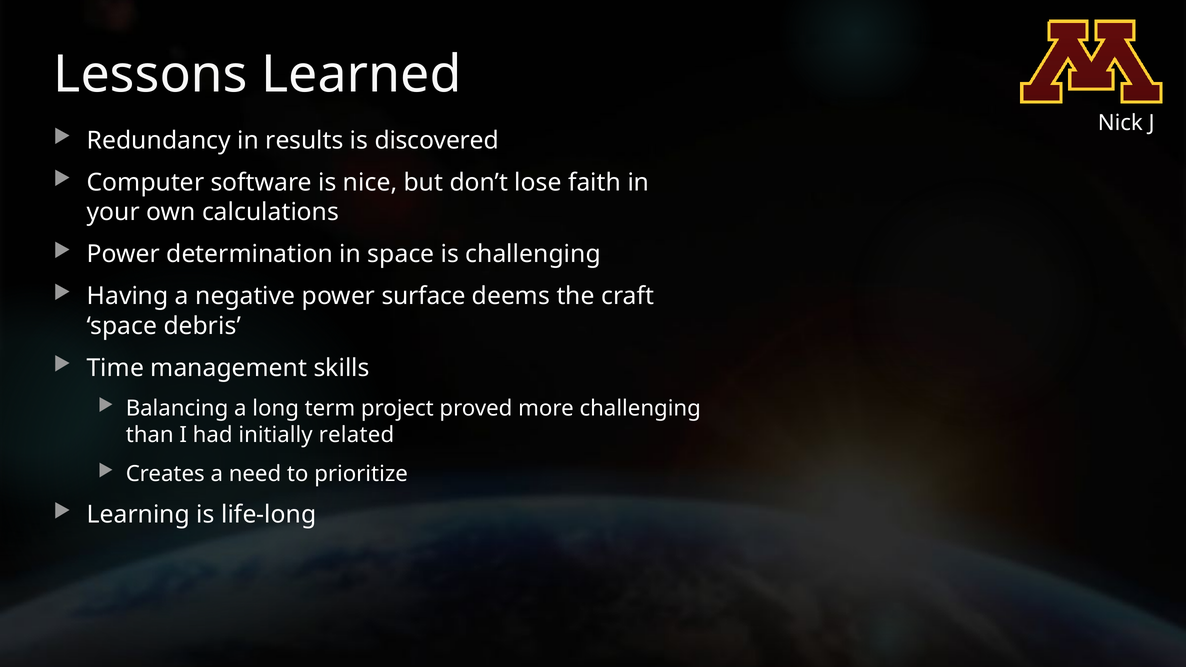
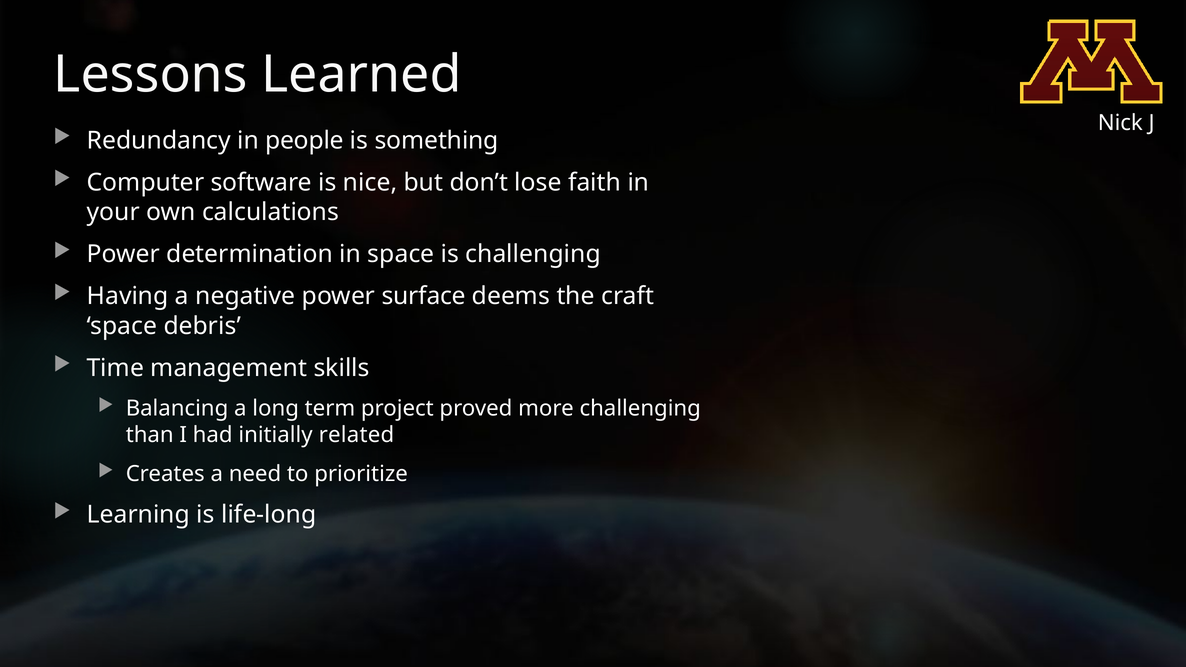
results: results -> people (305, 140)
discovered: discovered -> something (437, 140)
